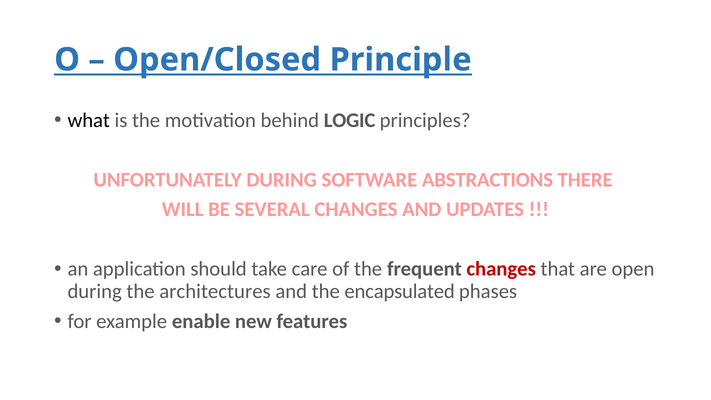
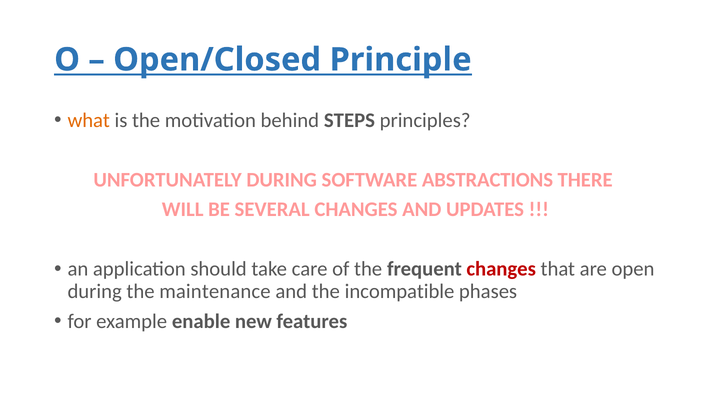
what colour: black -> orange (89, 120)
LOGIC: LOGIC -> STEPS (349, 120)
architectures: architectures -> maintenance (215, 291)
encapsulated: encapsulated -> incompatible (400, 291)
